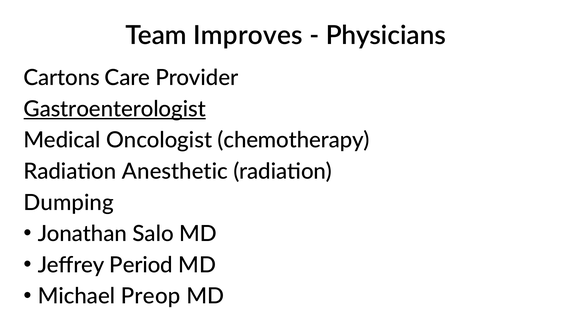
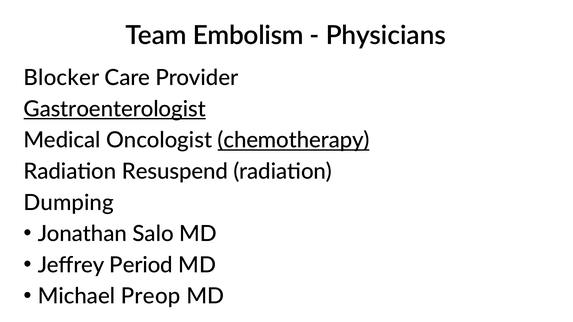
Improves: Improves -> Embolism (248, 35)
Cartons: Cartons -> Blocker (61, 78)
chemotherapy underline: none -> present (294, 140)
Anesthetic: Anesthetic -> Resuspend (175, 172)
